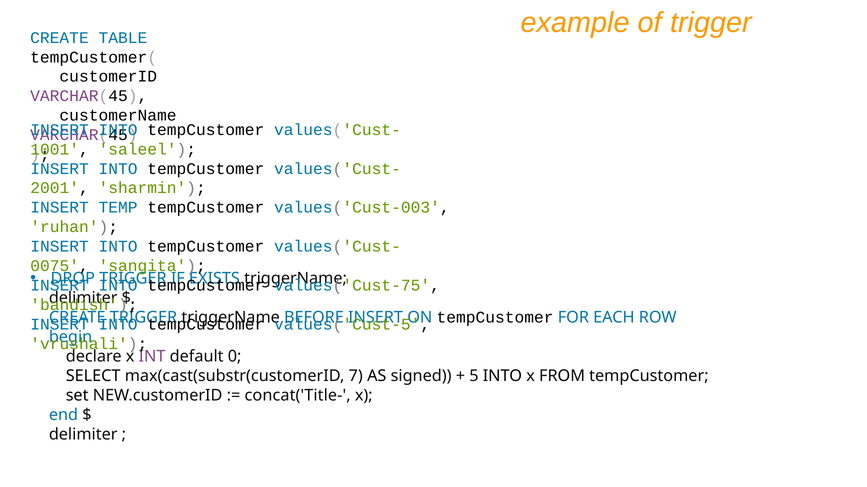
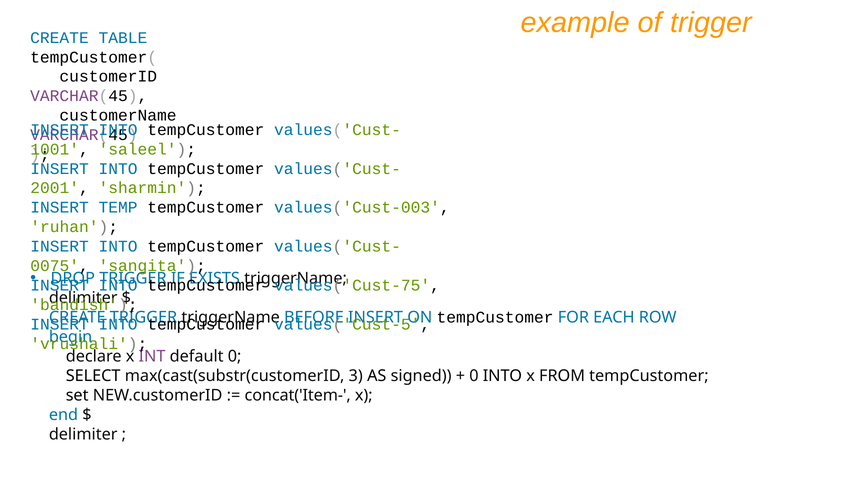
7: 7 -> 3 (356, 376)
5: 5 -> 0 (474, 376)
concat('Title-: concat('Title- -> concat('Item- (298, 396)
